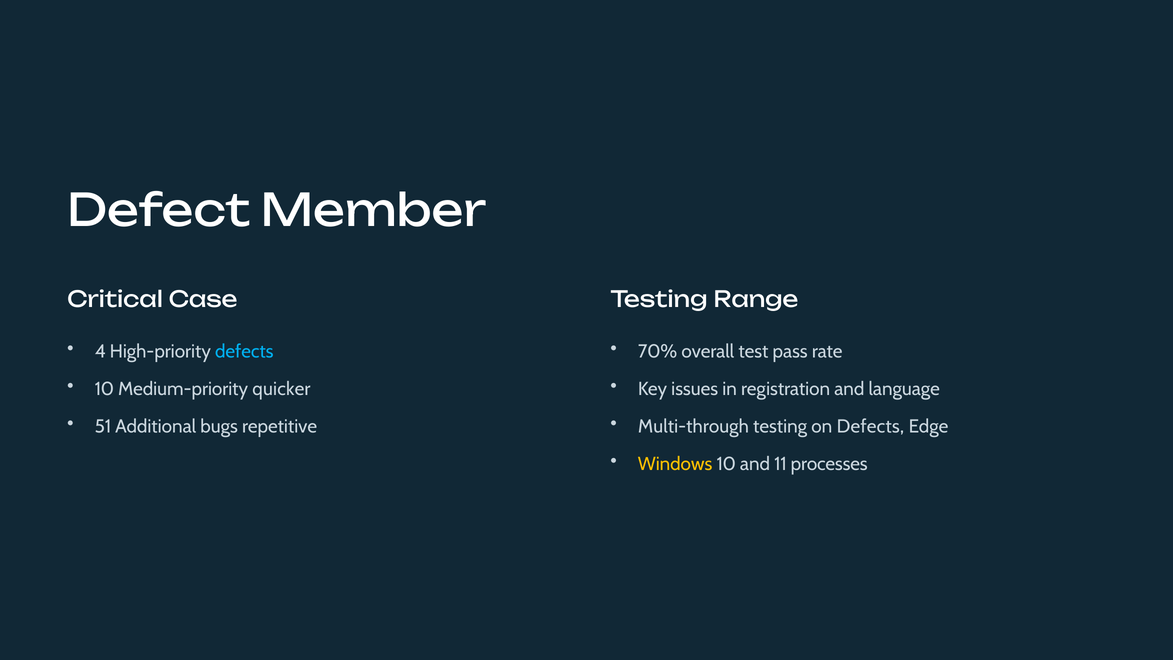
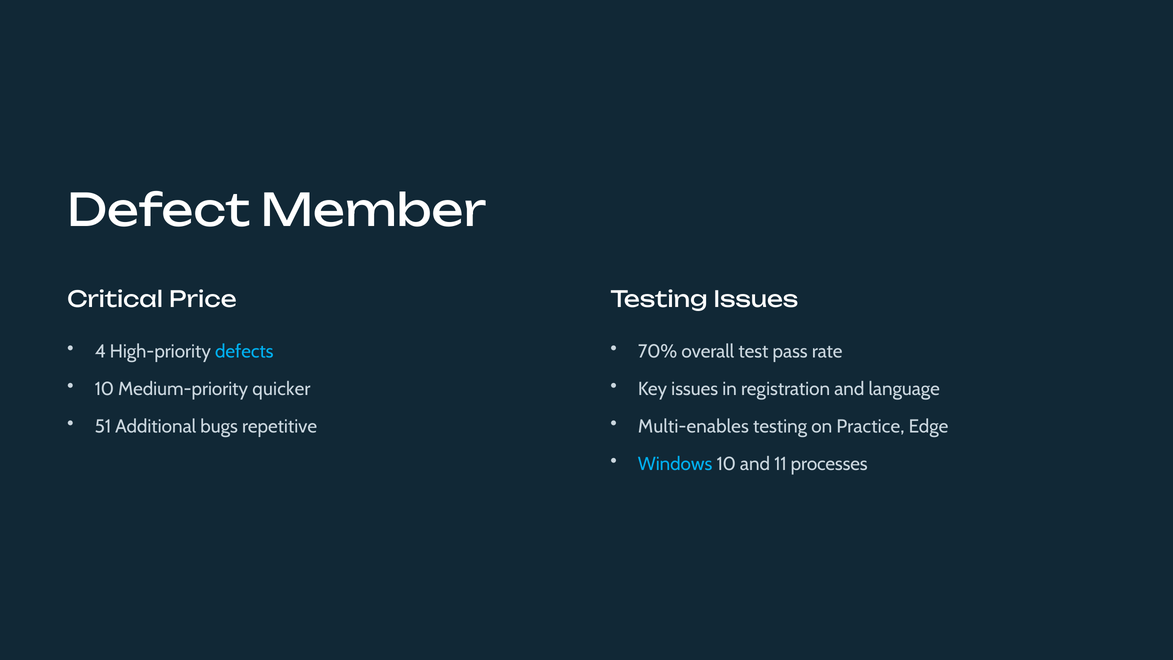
Case: Case -> Price (203, 300)
Testing Range: Range -> Issues (756, 300)
Multi-through: Multi-through -> Multi-enables (693, 426)
on Defects: Defects -> Practice (870, 426)
Windows colour: yellow -> light blue (675, 464)
